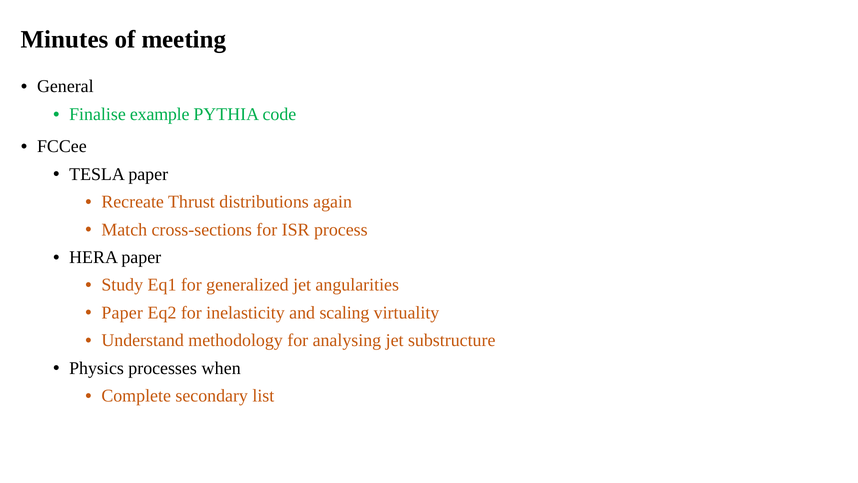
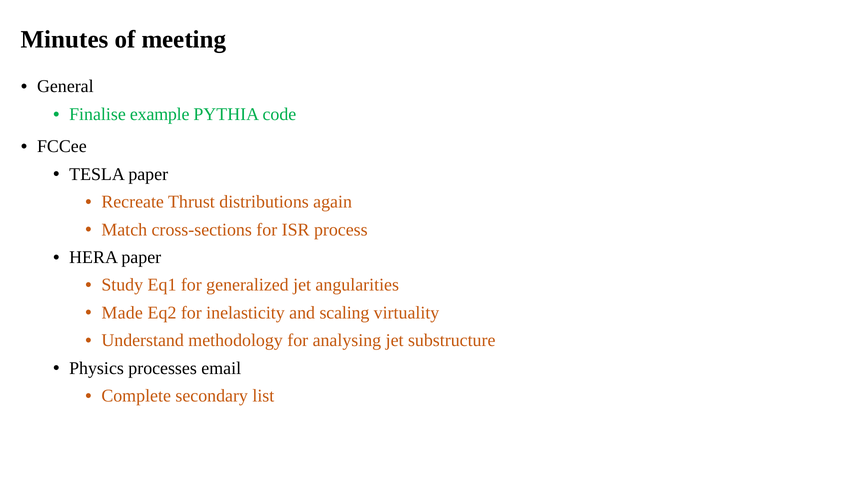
Paper: Paper -> Made (122, 313)
when: when -> email (221, 368)
